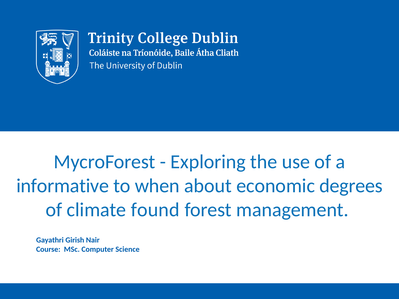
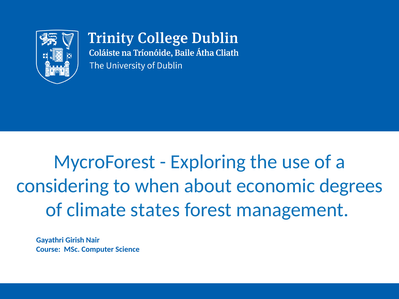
informative: informative -> considering (63, 186)
found: found -> states (155, 210)
